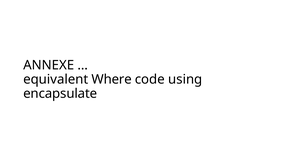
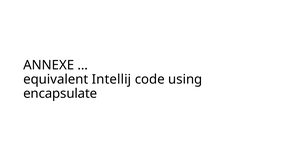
Where: Where -> Intellij (111, 79)
